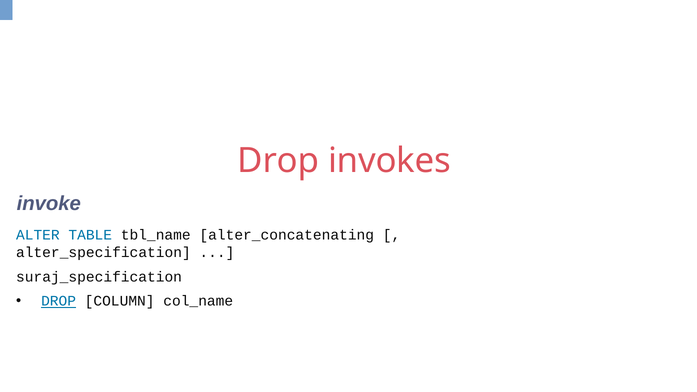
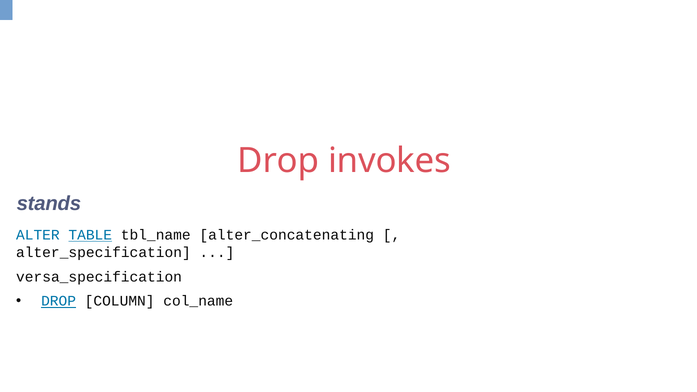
invoke: invoke -> stands (49, 203)
TABLE underline: none -> present (90, 235)
suraj_specification: suraj_specification -> versa_specification (99, 277)
